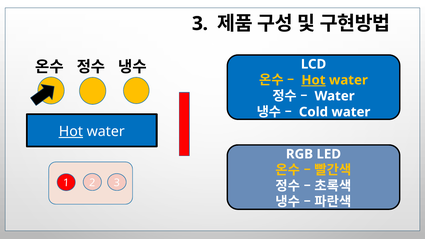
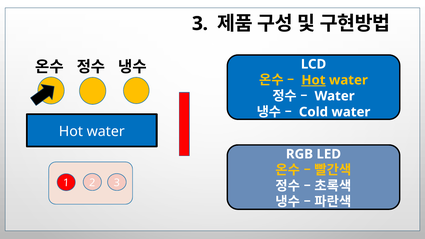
Hot underline: present -> none (71, 131)
